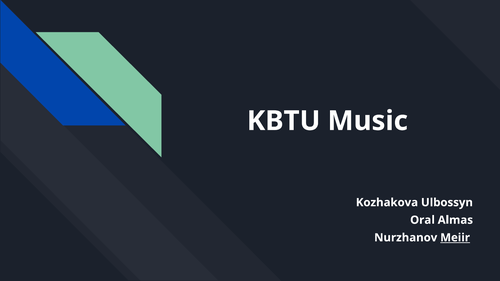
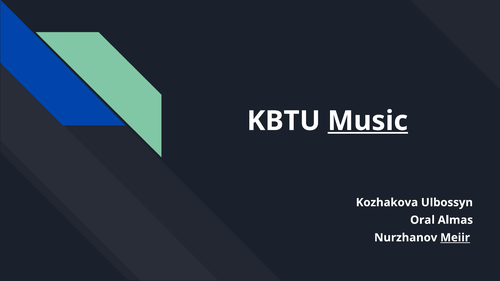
Music underline: none -> present (368, 121)
